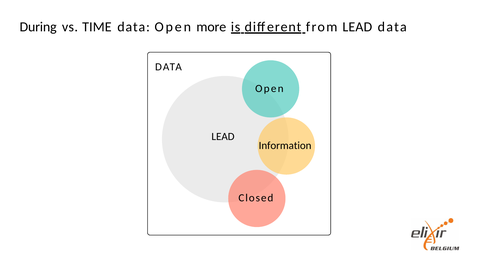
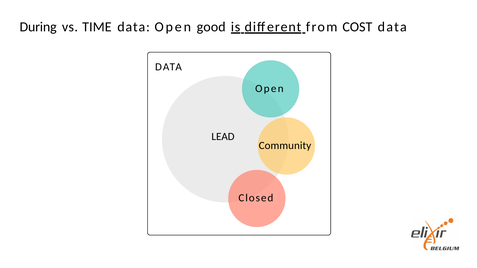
more: more -> good (211, 27)
from LEAD: LEAD -> COST (357, 27)
Information: Information -> Community (285, 146)
